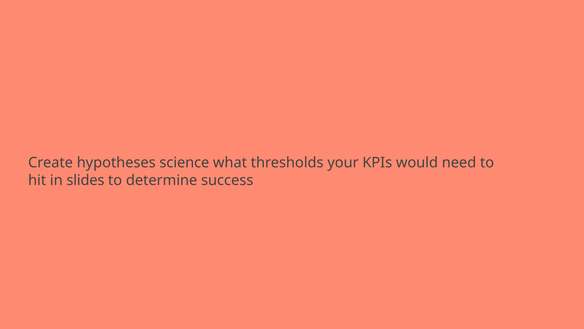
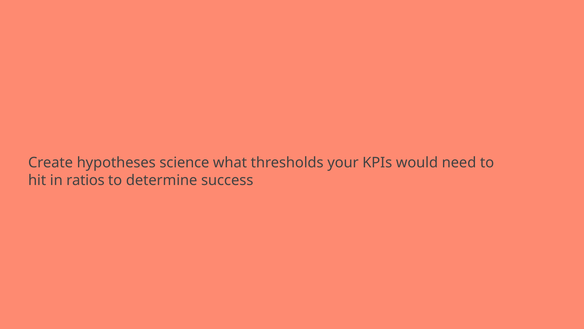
slides: slides -> ratios (85, 180)
